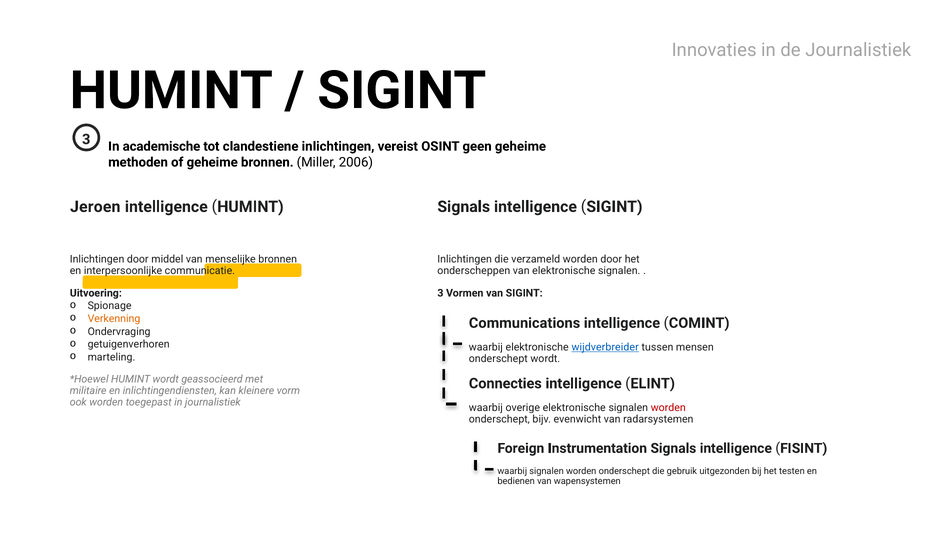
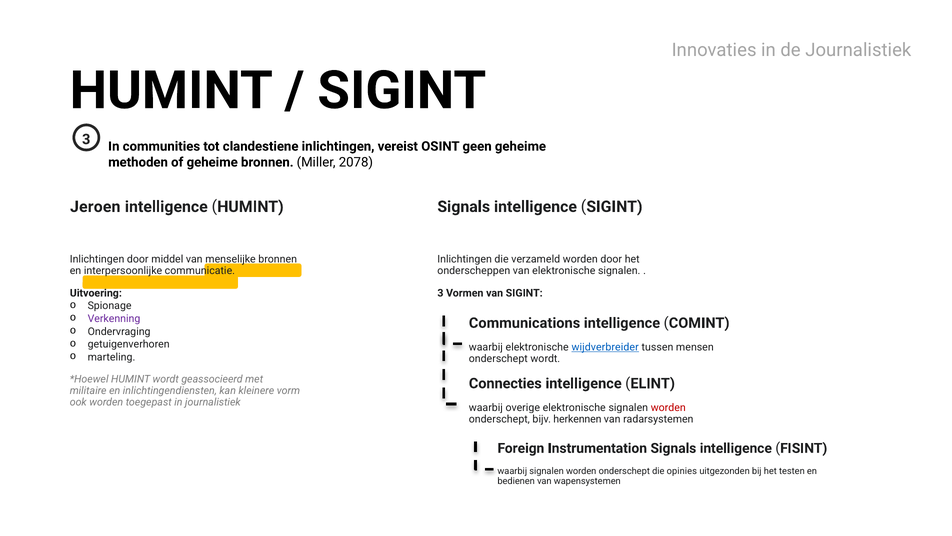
academische: academische -> communities (161, 146)
2006: 2006 -> 2078 (356, 162)
Verkenning colour: orange -> purple (114, 318)
evenwicht: evenwicht -> herkennen (577, 419)
gebruik: gebruik -> opinies (682, 471)
